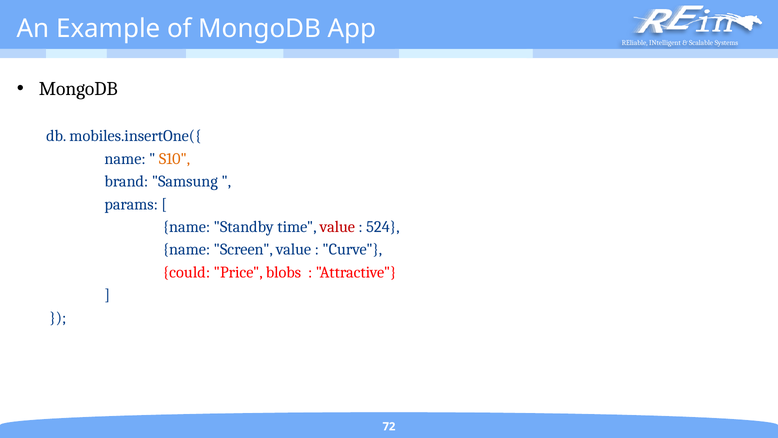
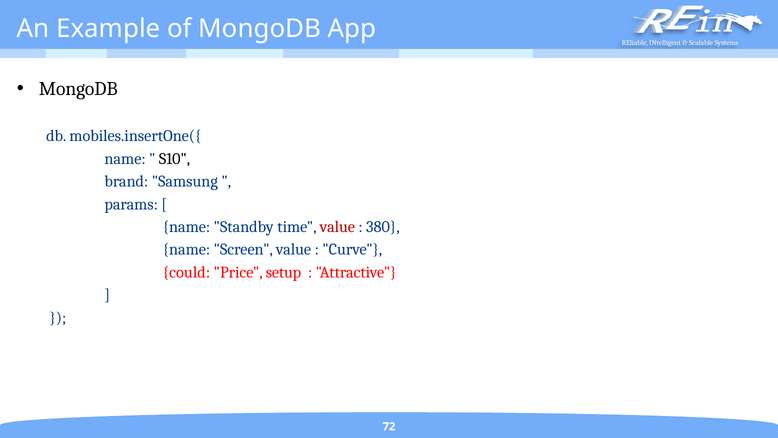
S10 colour: orange -> black (175, 159)
524: 524 -> 380 (383, 227)
blobs: blobs -> setup (283, 272)
